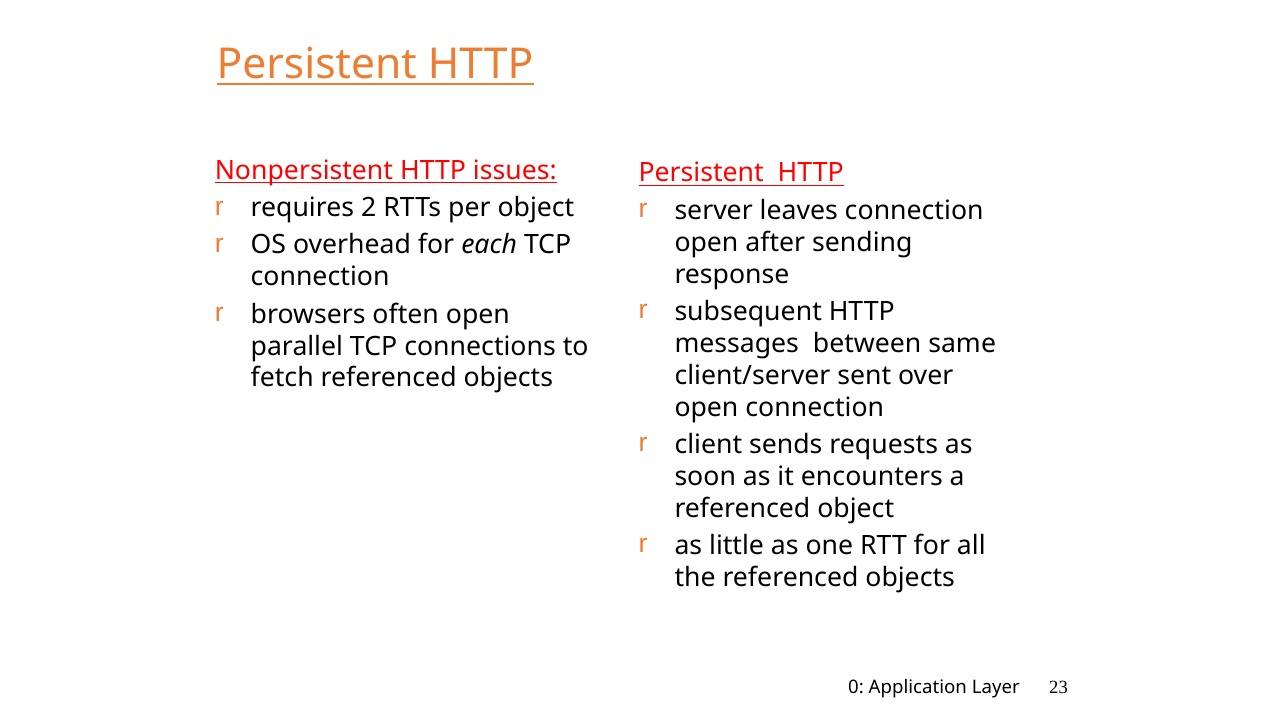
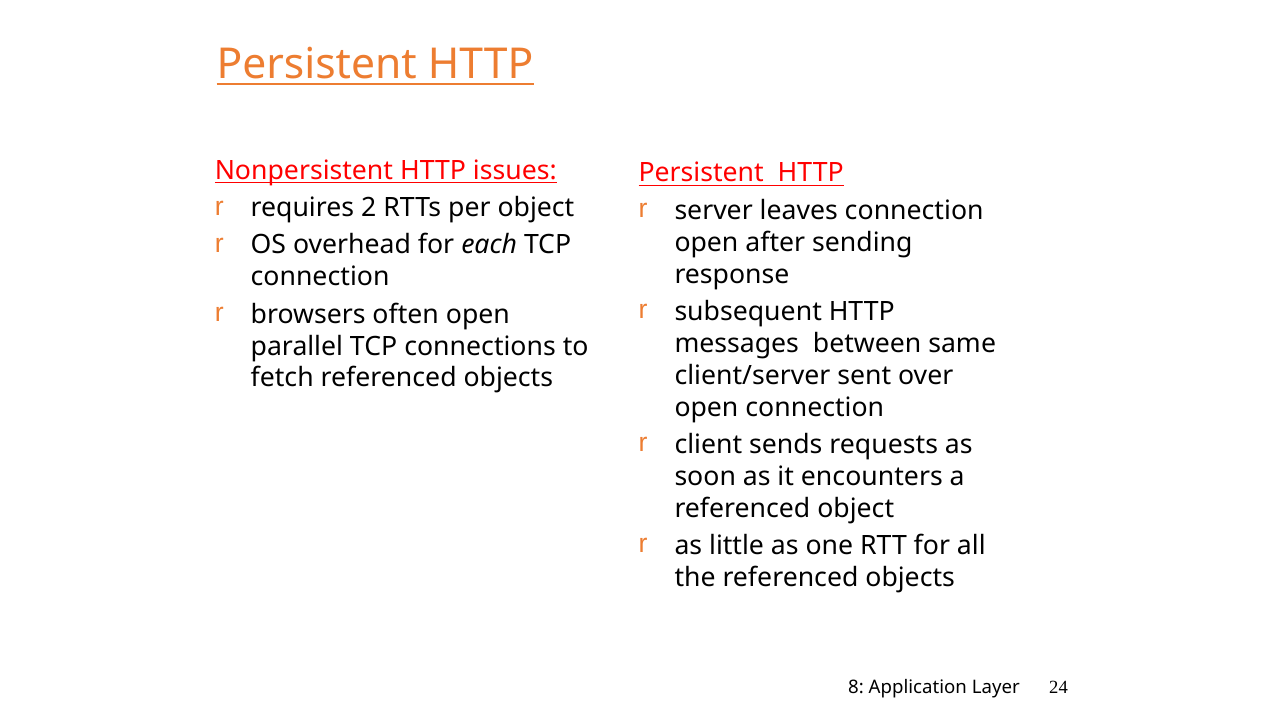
0: 0 -> 8 (856, 688)
23: 23 -> 24 (1059, 688)
